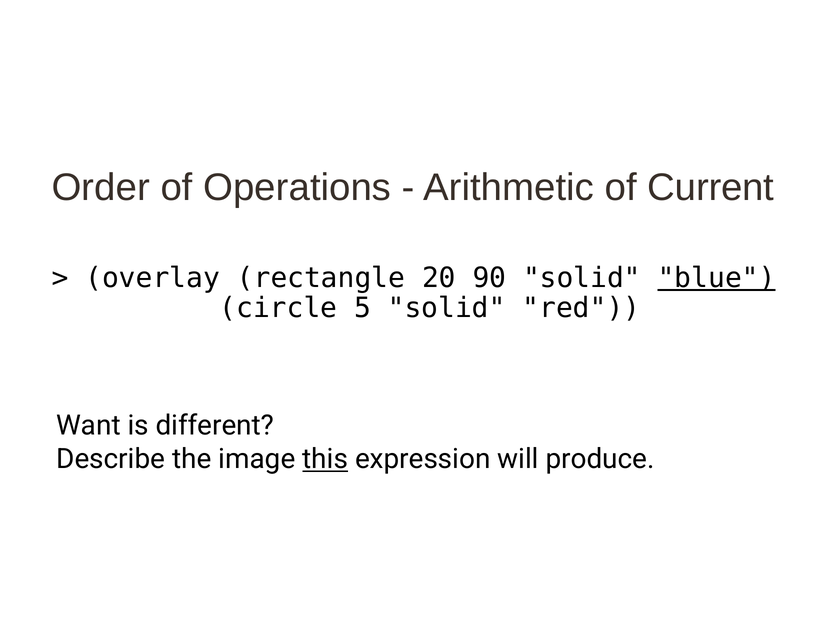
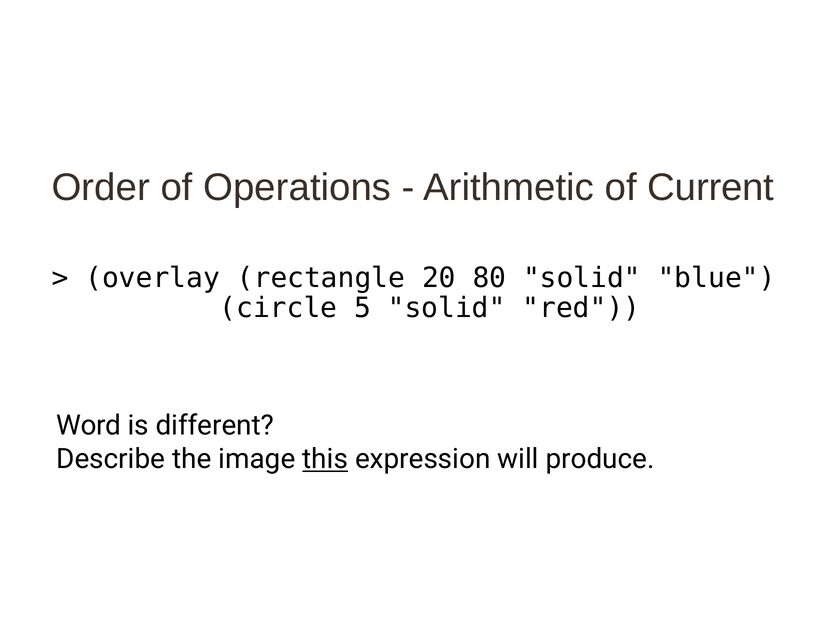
90: 90 -> 80 (489, 278)
blue underline: present -> none (717, 278)
Want: Want -> Word (89, 426)
